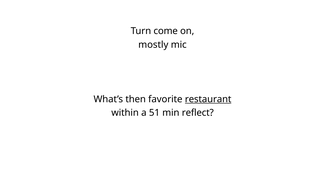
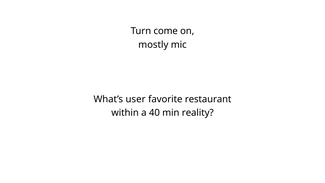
then: then -> user (136, 99)
restaurant underline: present -> none (208, 99)
51: 51 -> 40 (154, 113)
reflect: reflect -> reality (198, 113)
